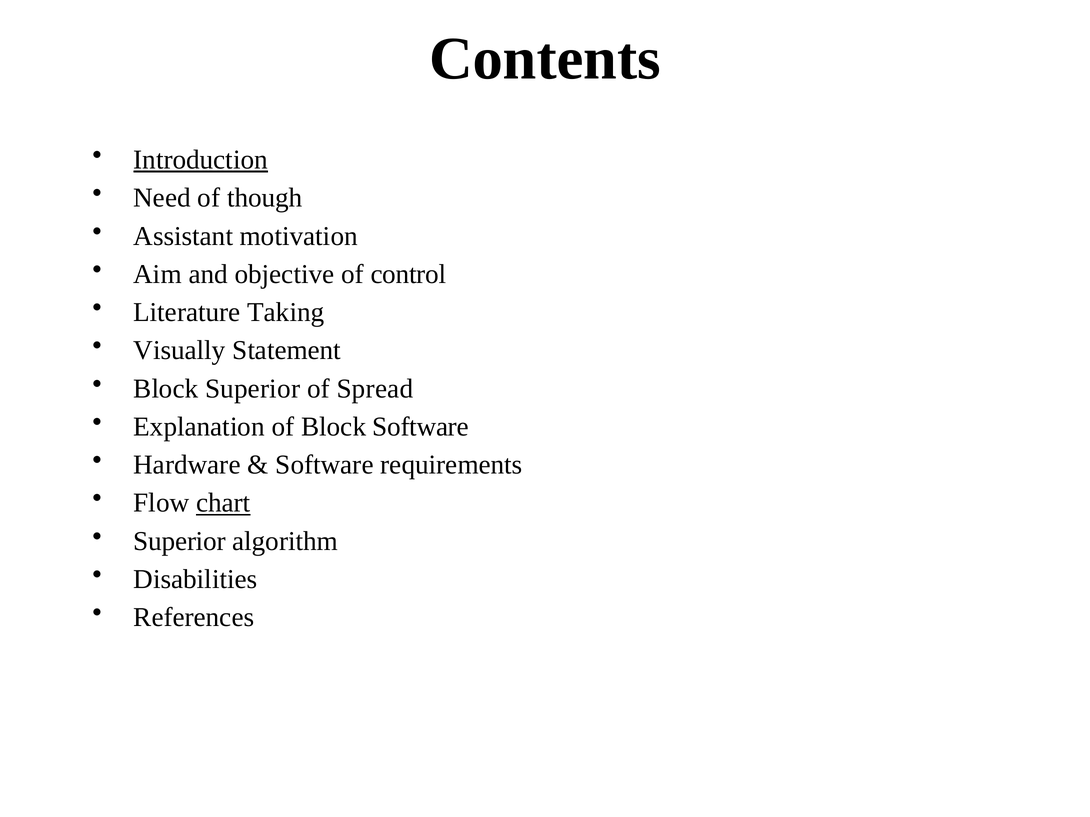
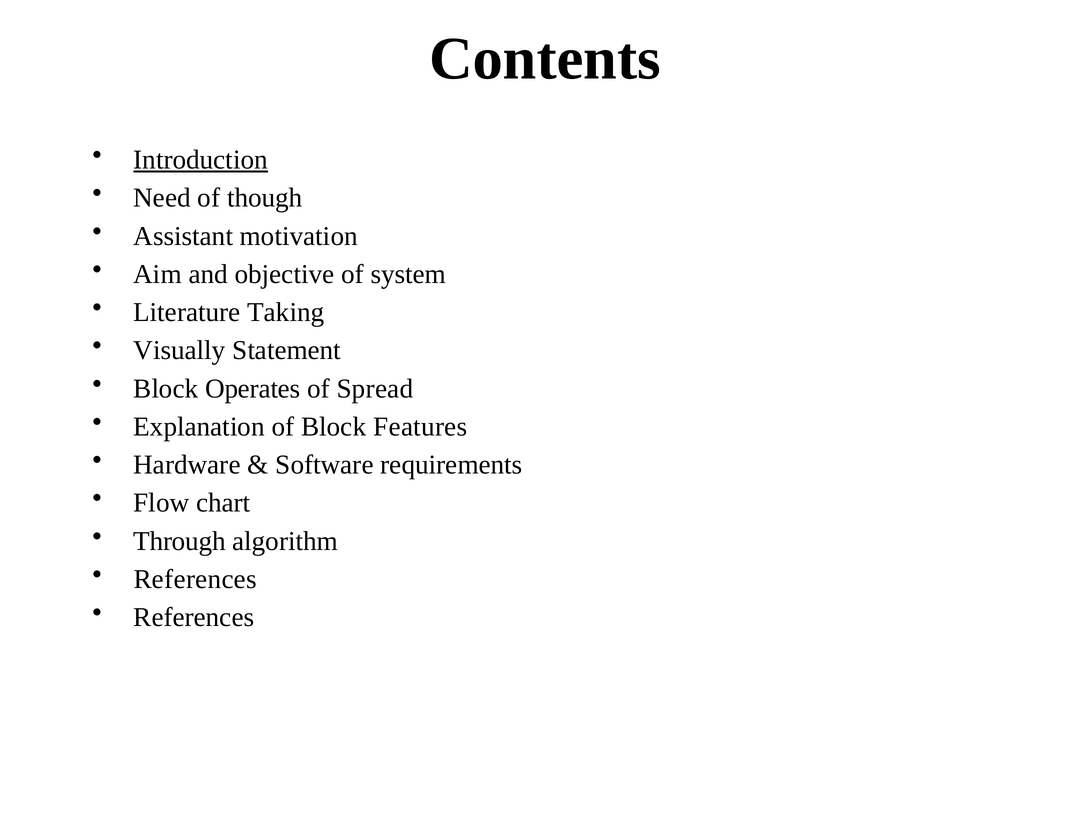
control: control -> system (408, 274)
Block Superior: Superior -> Operates (253, 389)
Block Software: Software -> Features (420, 427)
chart underline: present -> none (223, 503)
Superior: Superior -> Through (180, 541)
Disabilities: Disabilities -> References (195, 580)
